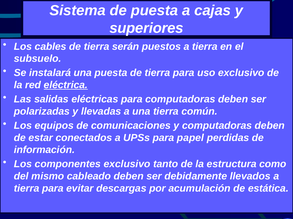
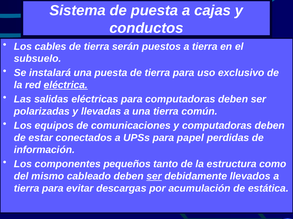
superiores: superiores -> conductos (146, 28)
componentes exclusivo: exclusivo -> pequeños (127, 165)
ser underline: none -> present (154, 177)
